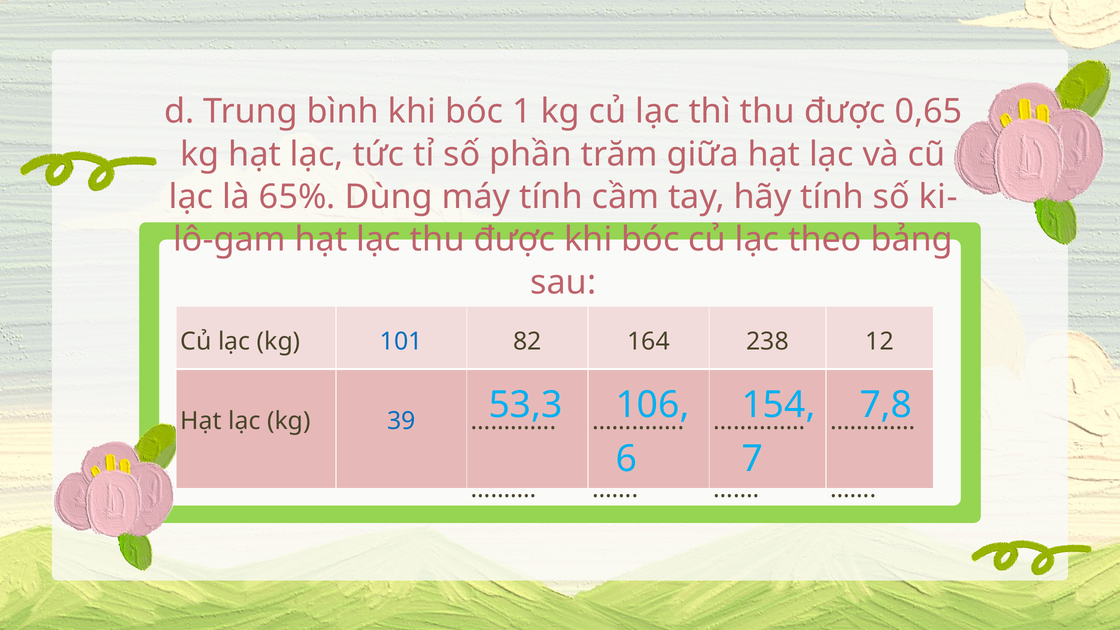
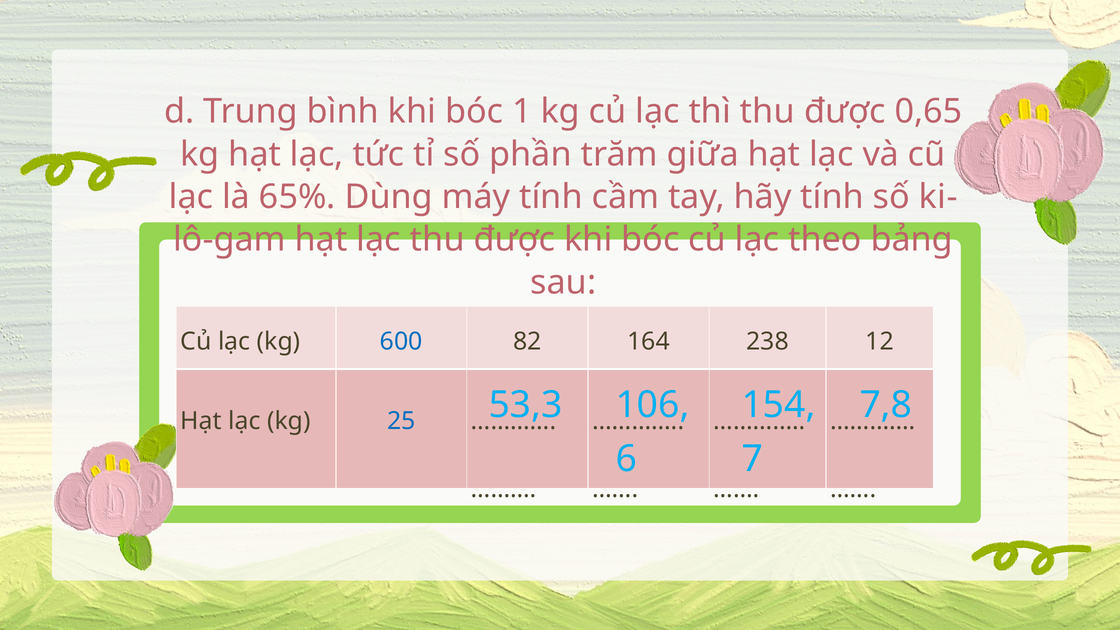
101: 101 -> 600 (401, 341)
39: 39 -> 25 (401, 421)
